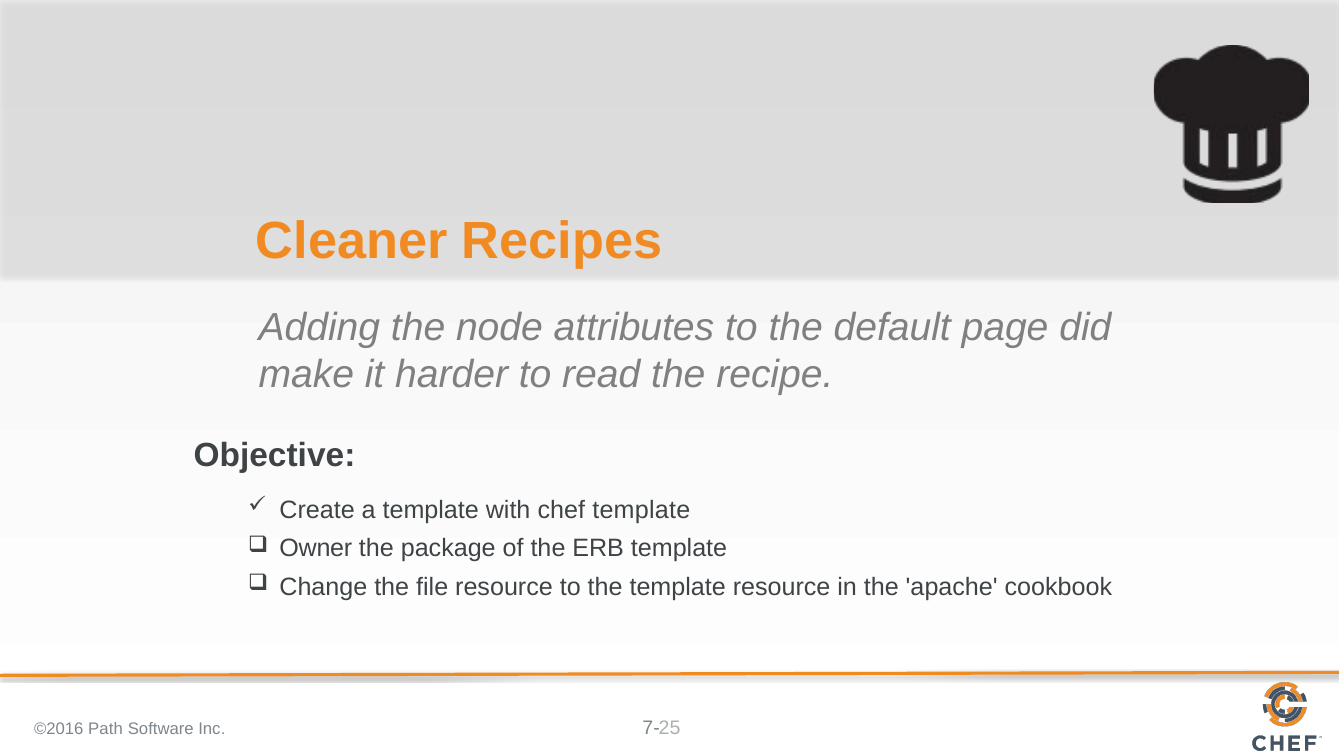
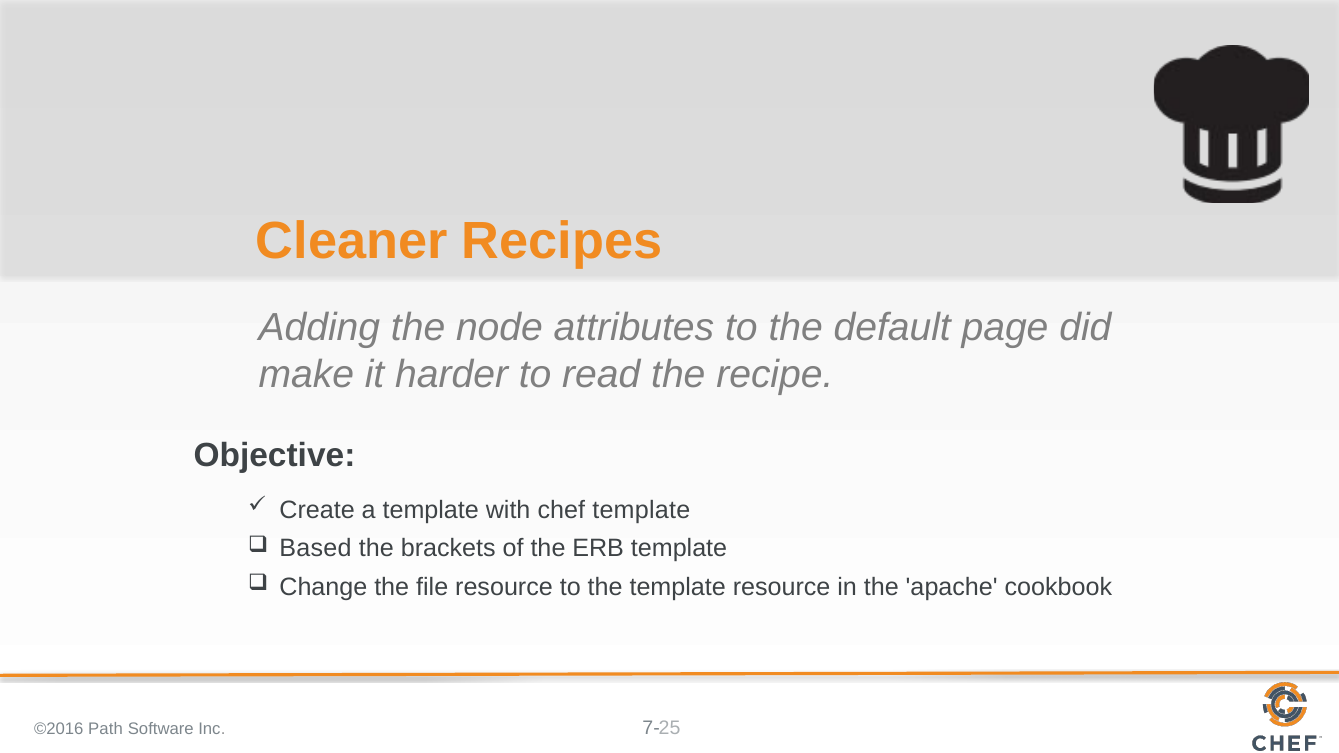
Owner: Owner -> Based (316, 549)
package: package -> brackets (448, 549)
